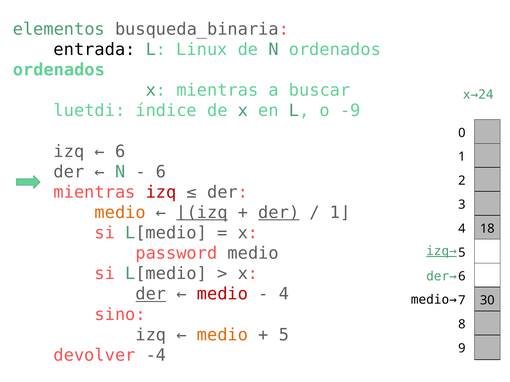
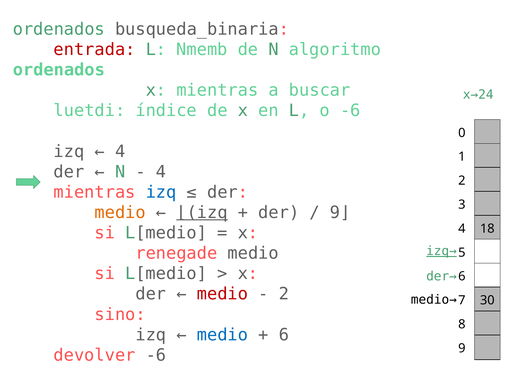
elementos: elementos -> ordenados (59, 29)
entrada colour: black -> red (95, 50)
Linux: Linux -> Nmemb (202, 50)
N ordenados: ordenados -> algoritmo (335, 50)
o -9: -9 -> -6 (350, 111)
6: 6 -> 4 (120, 152)
6: 6 -> 4 (161, 172)
izq colour: red -> blue (161, 192)
der underline: present -> none (279, 213)
1⌋: 1⌋ -> 9⌋ (340, 213)
password: password -> renegade (176, 254)
der underline: present -> none (151, 294)
4: 4 -> 2 (284, 294)
medio colour: orange -> blue (222, 335)
5: 5 -> 6 (284, 335)
devolver -4: -4 -> -6 (156, 356)
